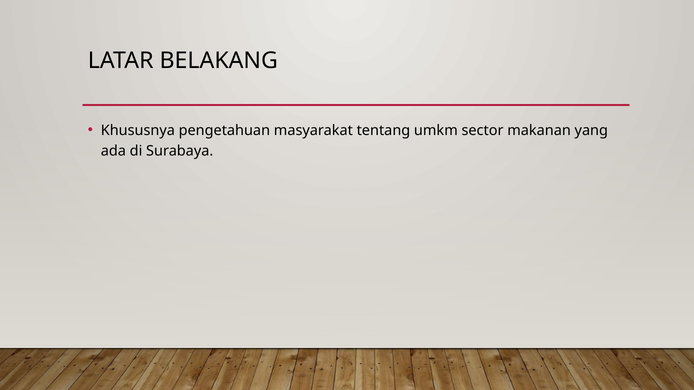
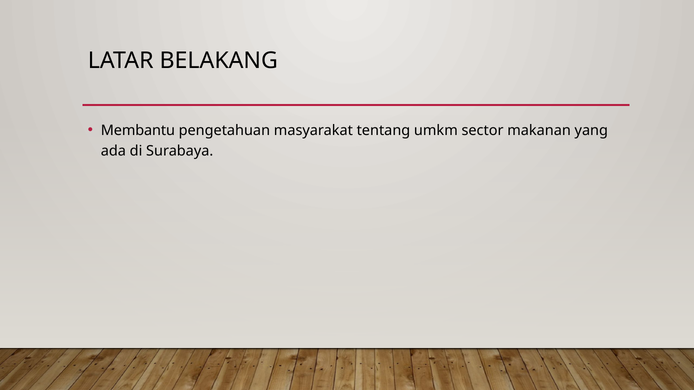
Khususnya: Khususnya -> Membantu (138, 130)
